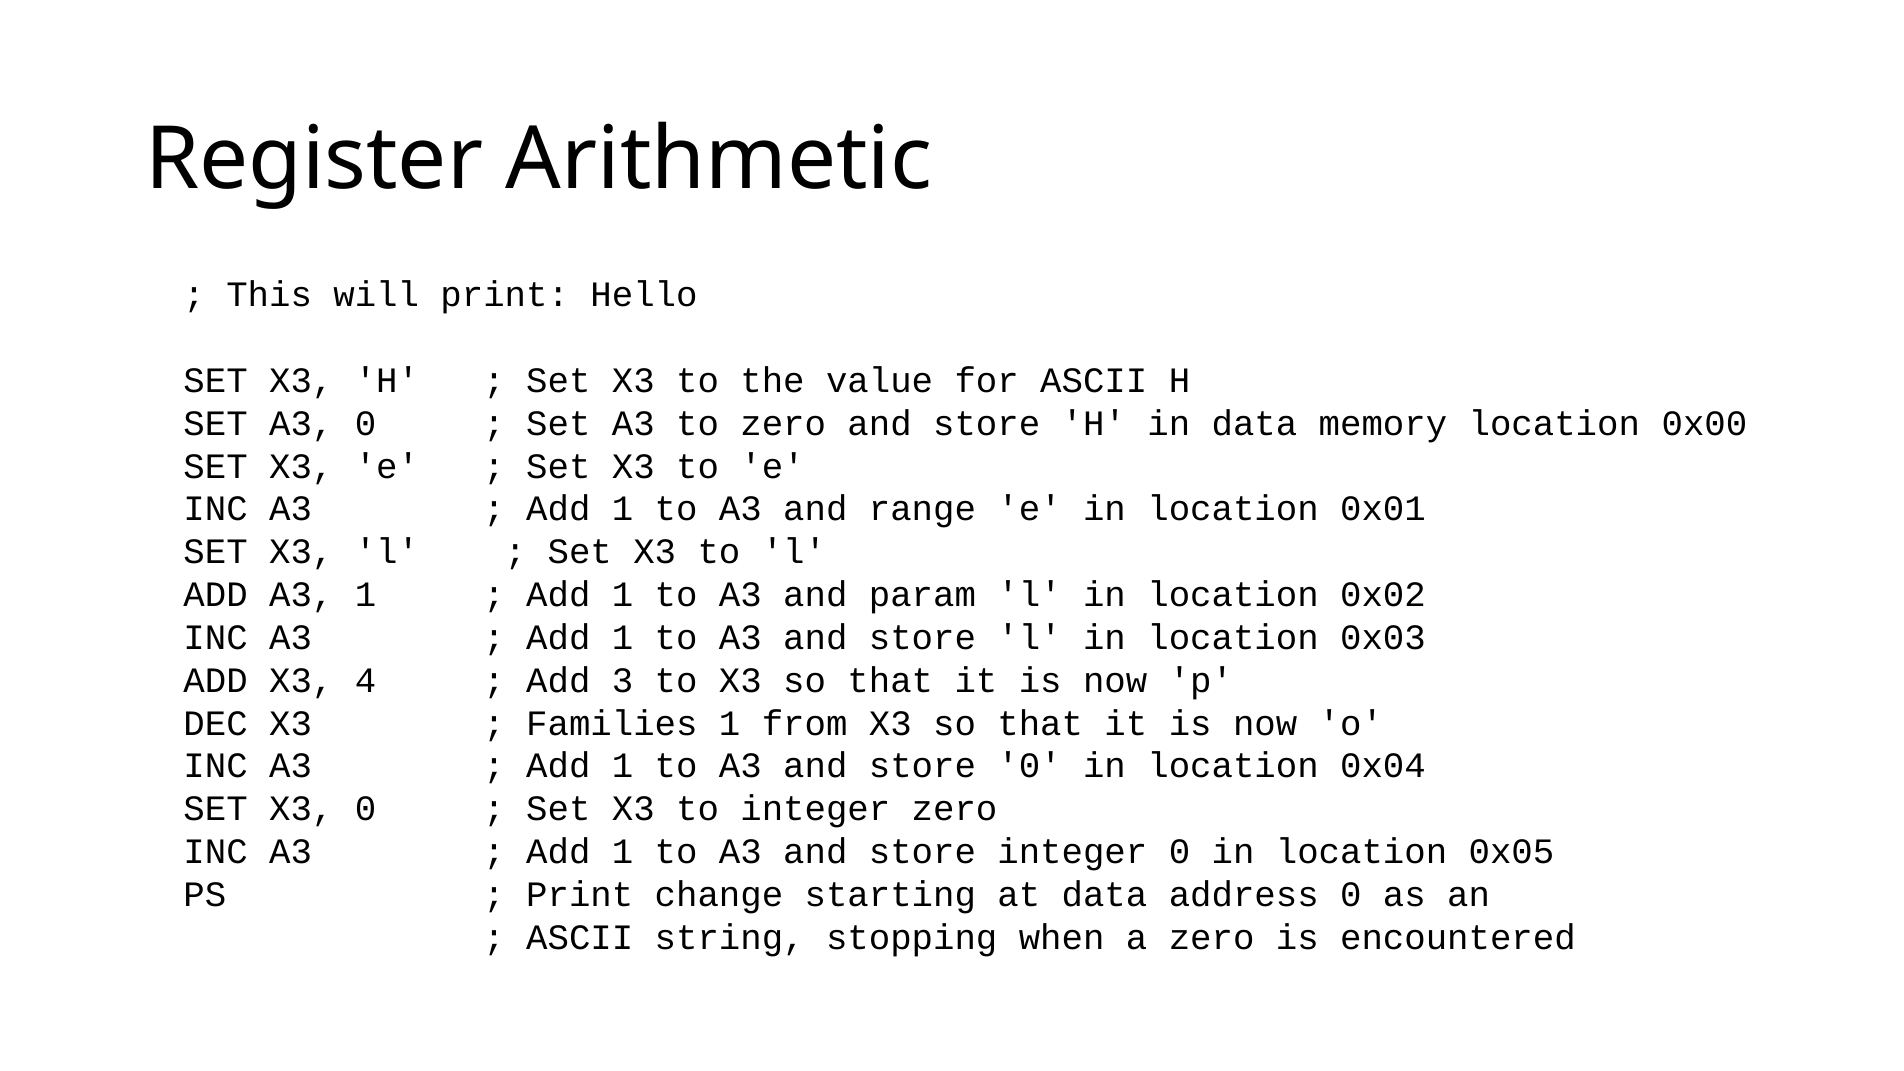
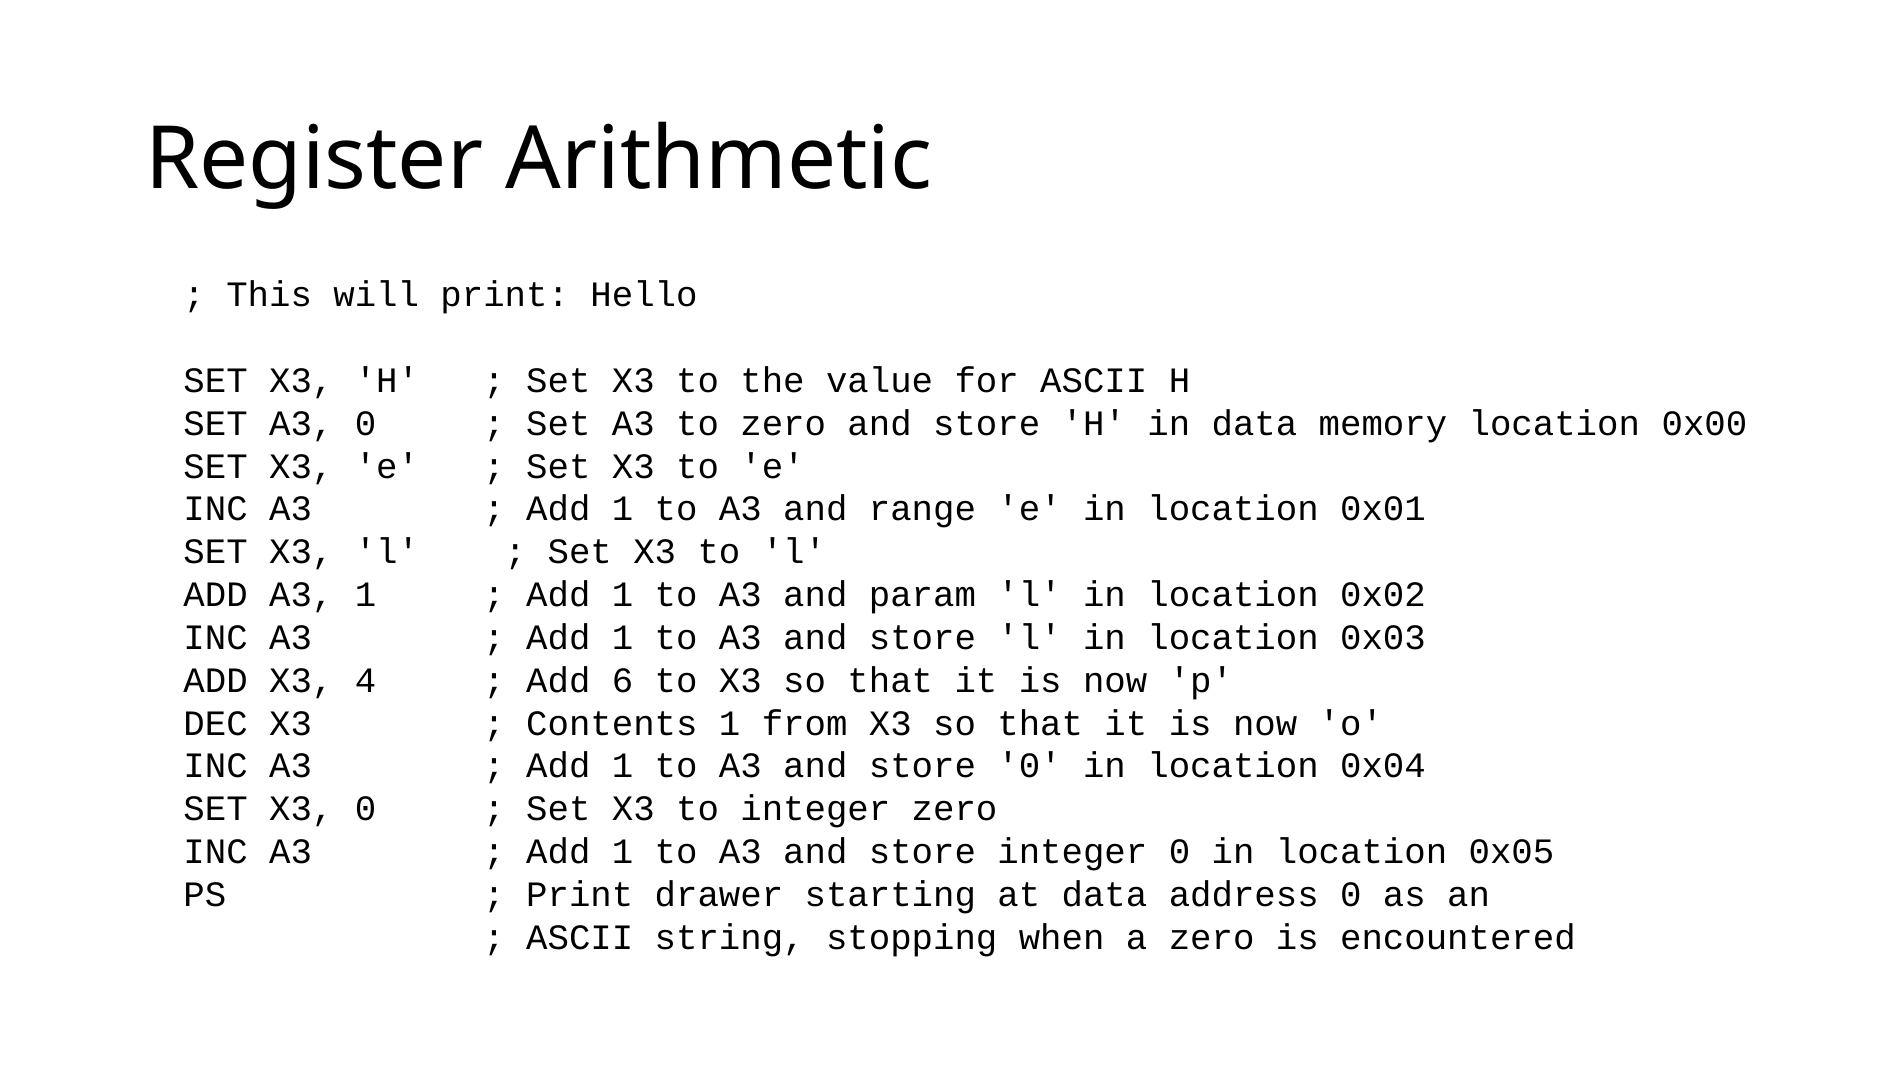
3: 3 -> 6 (623, 680)
Families: Families -> Contents (612, 723)
change: change -> drawer (719, 895)
